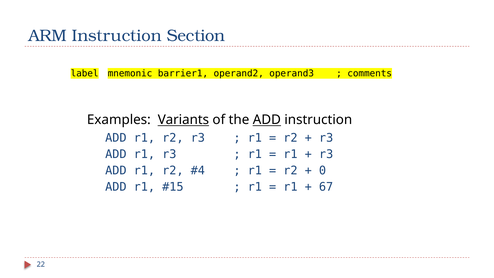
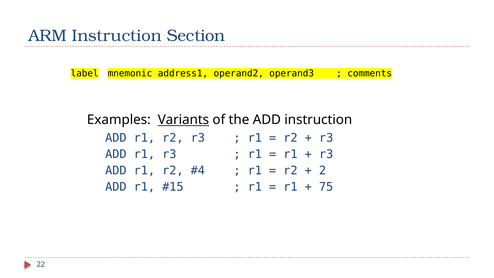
barrier1: barrier1 -> address1 (183, 73)
ADD underline: present -> none (267, 120)
0: 0 -> 2 (322, 171)
67: 67 -> 75 (326, 187)
